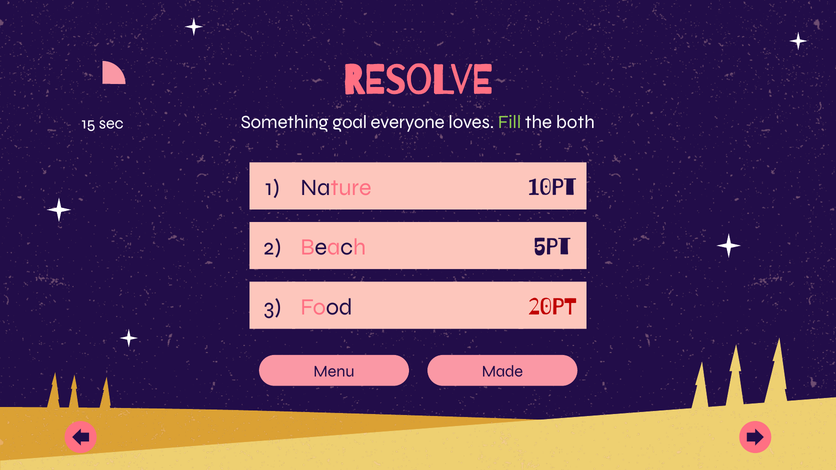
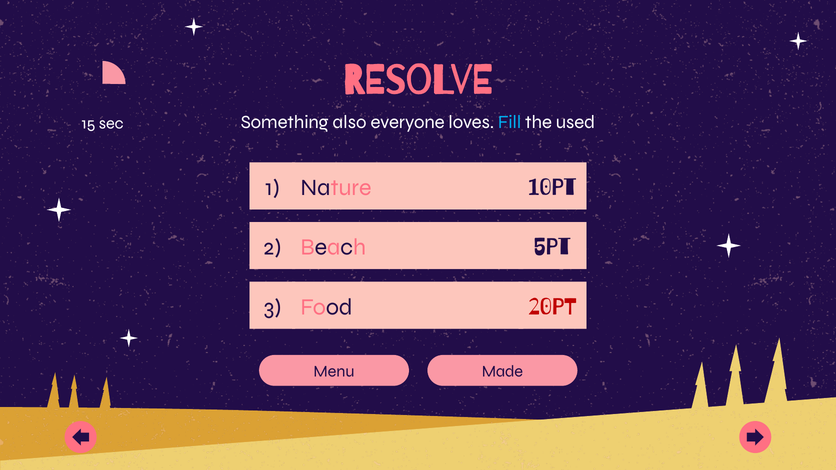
goal: goal -> also (350, 122)
Fill colour: light green -> light blue (510, 122)
both: both -> used (575, 122)
